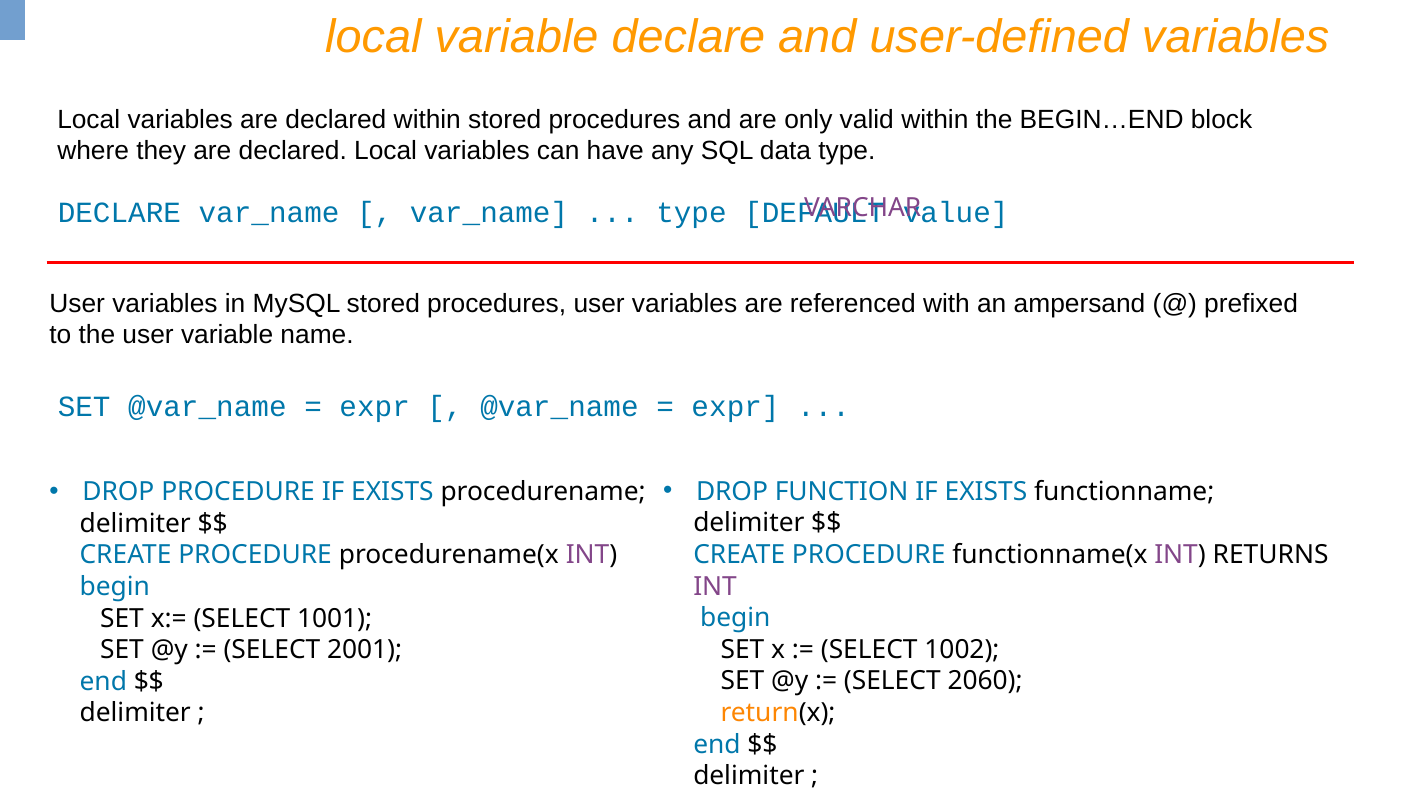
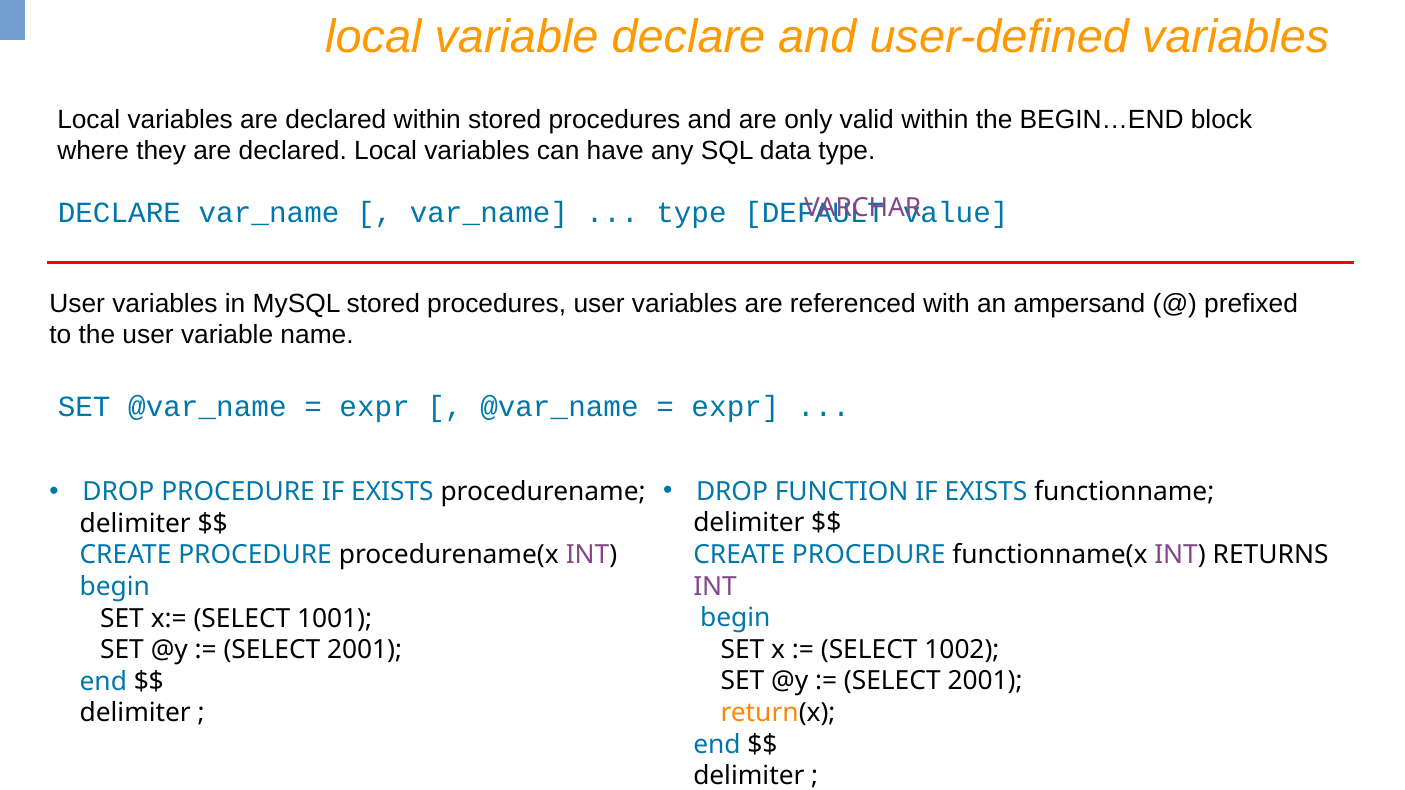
2060: 2060 -> 2001 (985, 681)
